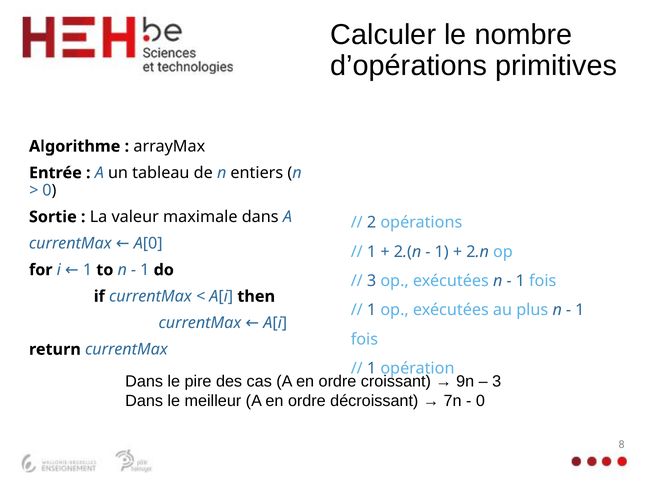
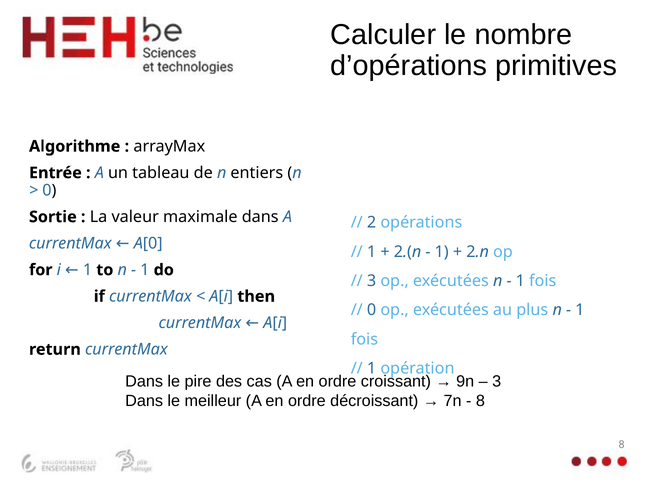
1: 1 -> 0 (372, 310)
0: 0 -> 8 (480, 401)
